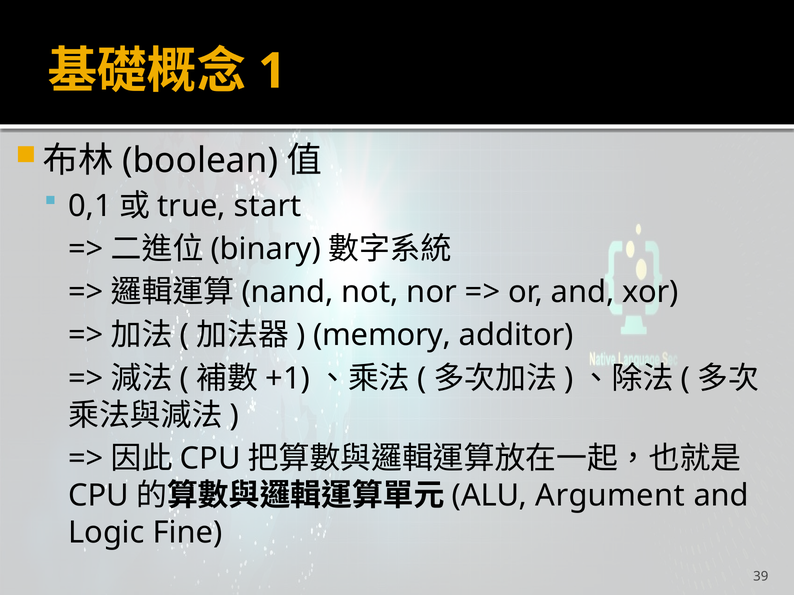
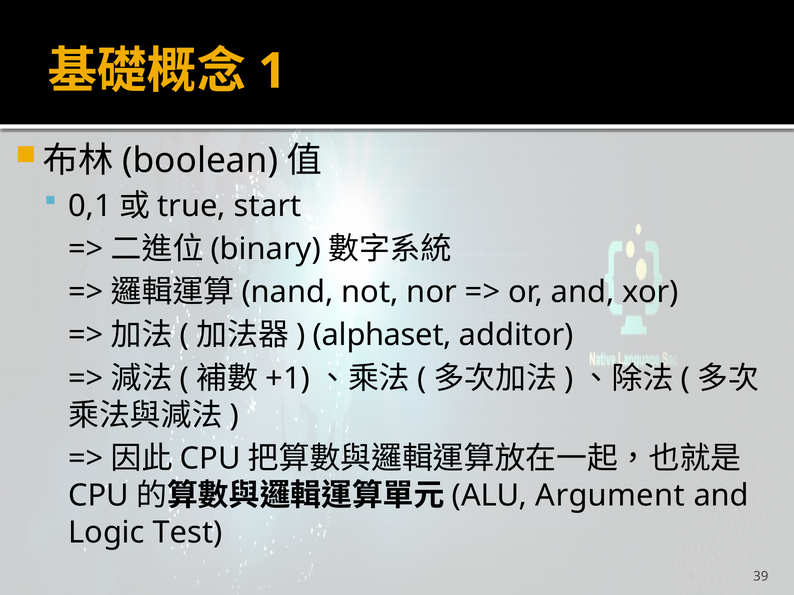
memory: memory -> alphaset (382, 336)
Fine: Fine -> Test (188, 533)
